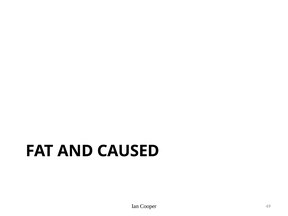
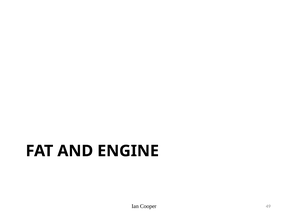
CAUSED: CAUSED -> ENGINE (128, 151)
